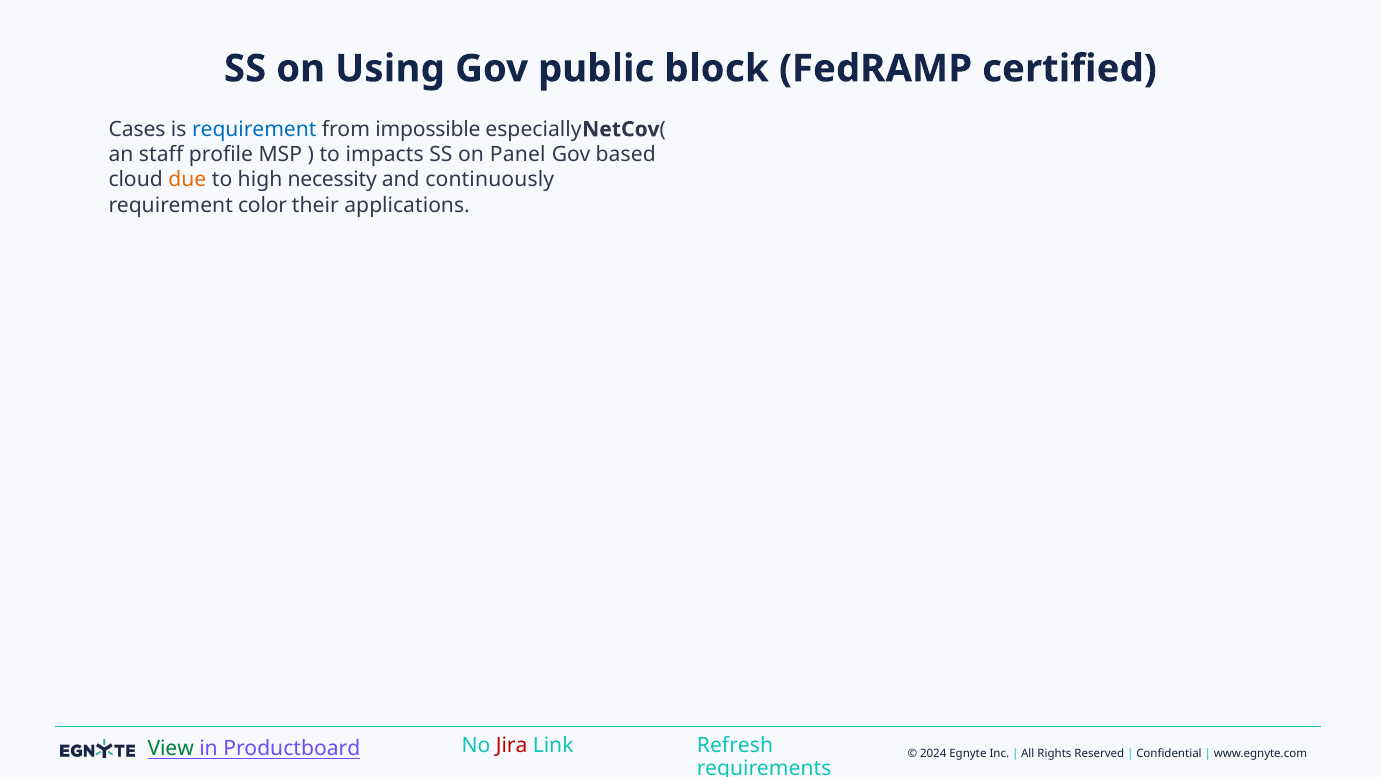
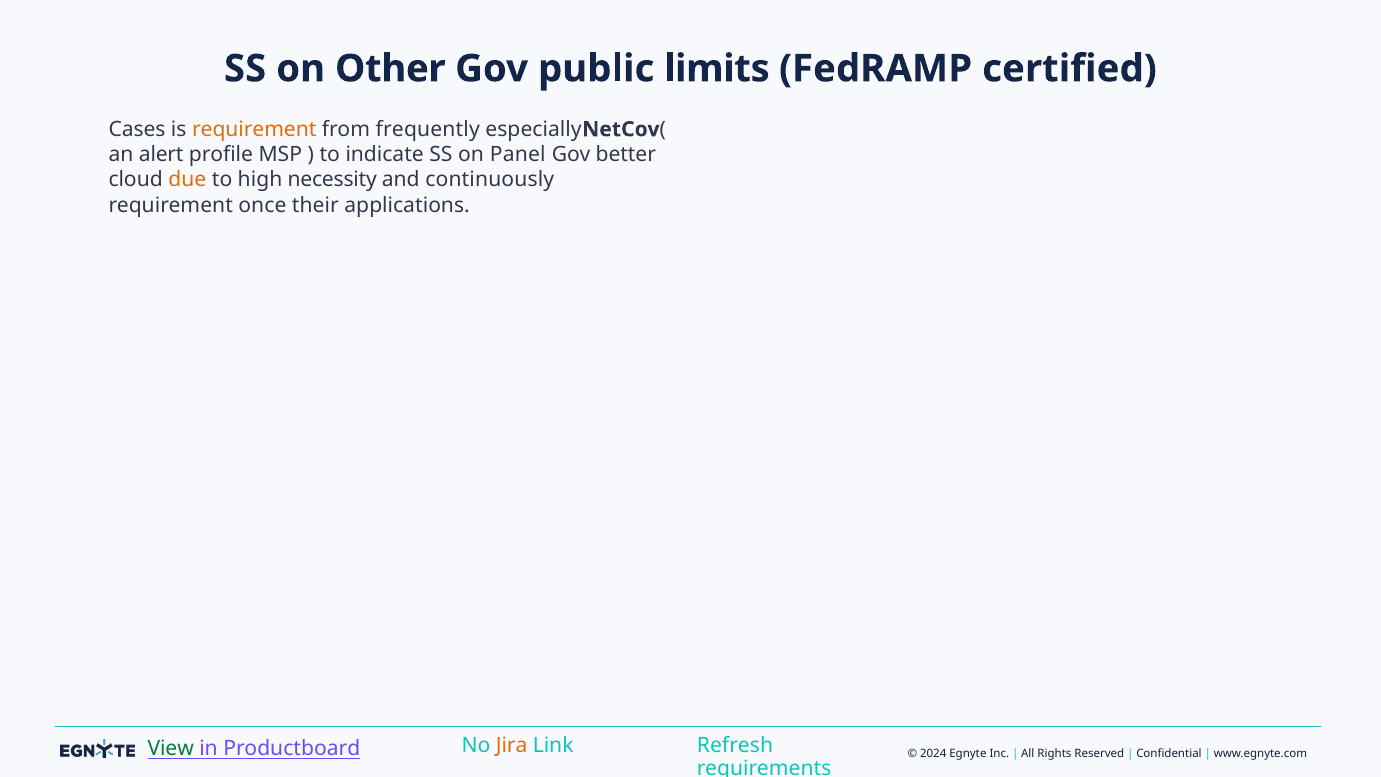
Using: Using -> Other (390, 69)
block: block -> limits (717, 69)
requirement colour: blue -> orange (254, 129)
impossible: impossible -> frequently (428, 129)
staff: staff -> alert (161, 155)
impacts: impacts -> indicate (385, 155)
based: based -> better (626, 155)
color: color -> once (262, 205)
Jira colour: red -> orange (512, 746)
